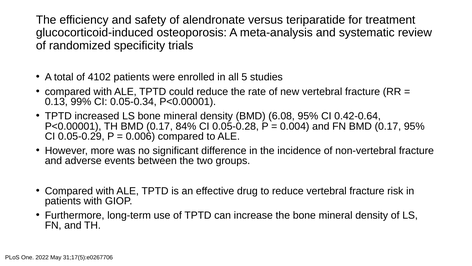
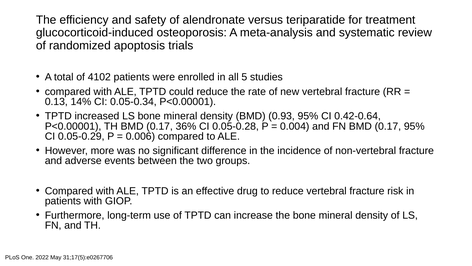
specificity: specificity -> apoptosis (139, 45)
99%: 99% -> 14% (81, 102)
6.08: 6.08 -> 0.93 (282, 116)
84%: 84% -> 36% (186, 126)
